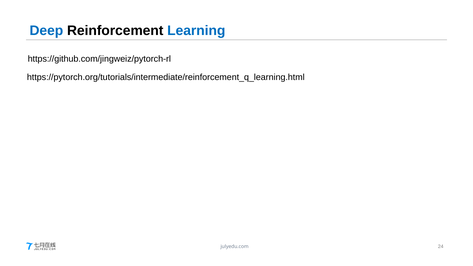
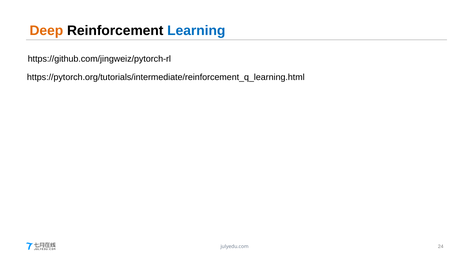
Deep colour: blue -> orange (46, 31)
